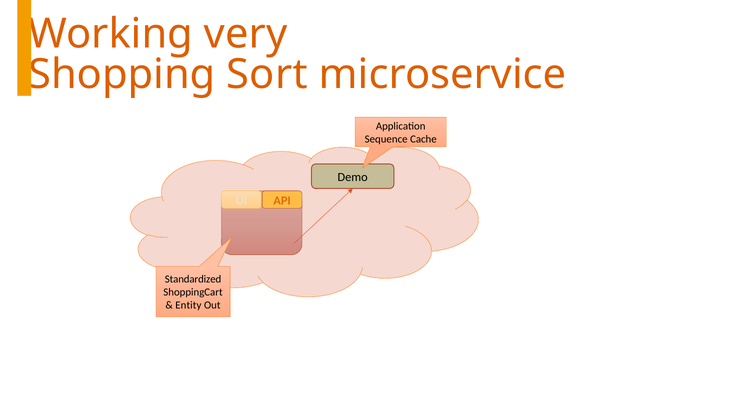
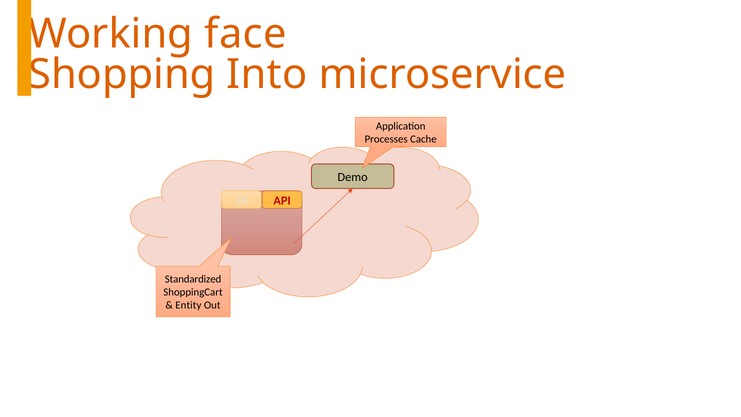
very: very -> face (246, 34)
Sort: Sort -> Into (267, 74)
Sequence: Sequence -> Processes (386, 139)
API colour: orange -> red (282, 200)
